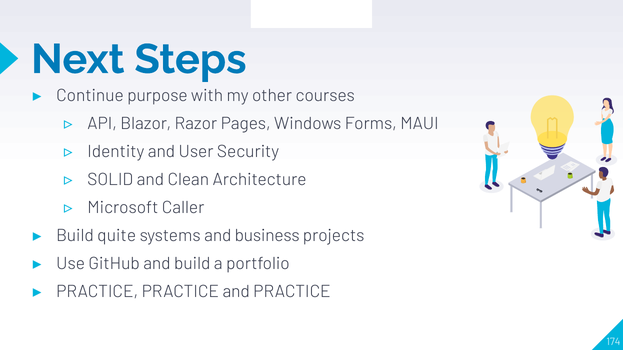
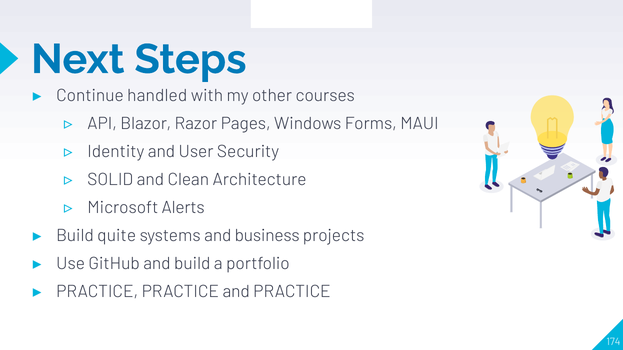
purpose: purpose -> handled (157, 96)
Caller: Caller -> Alerts (183, 208)
